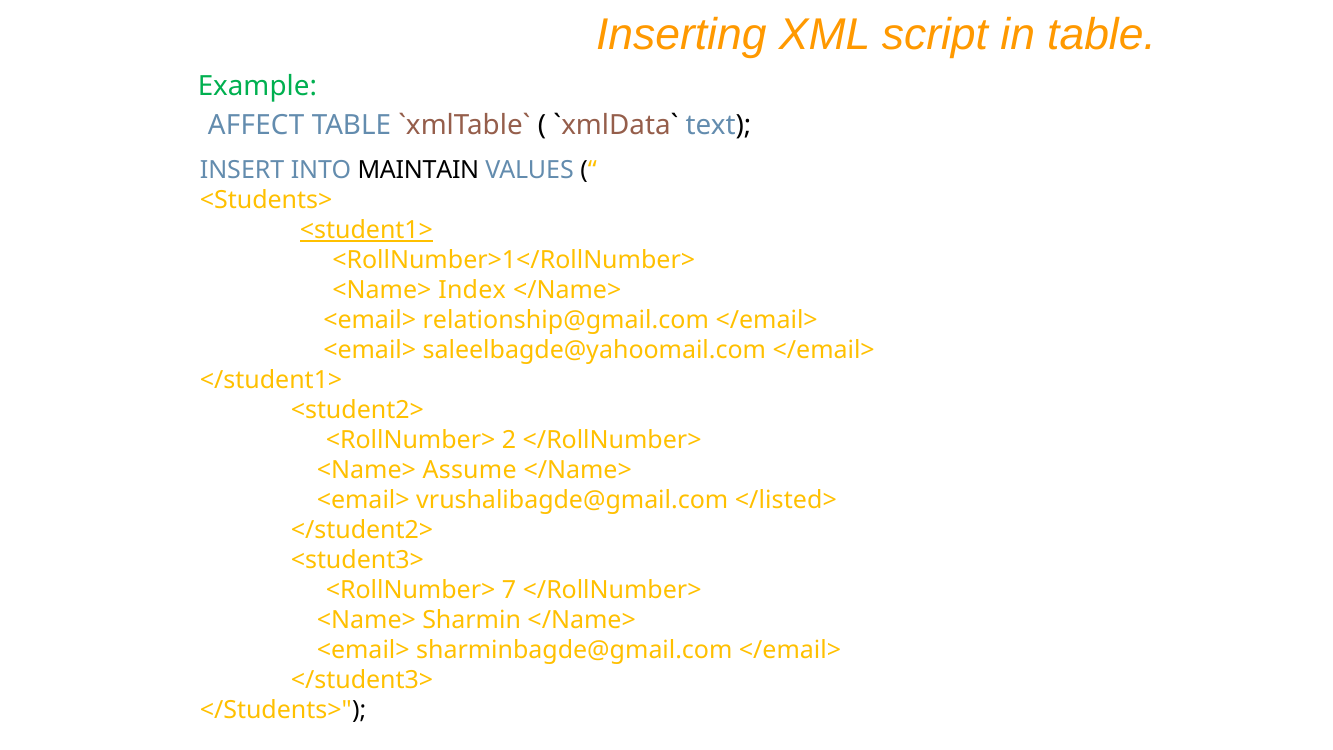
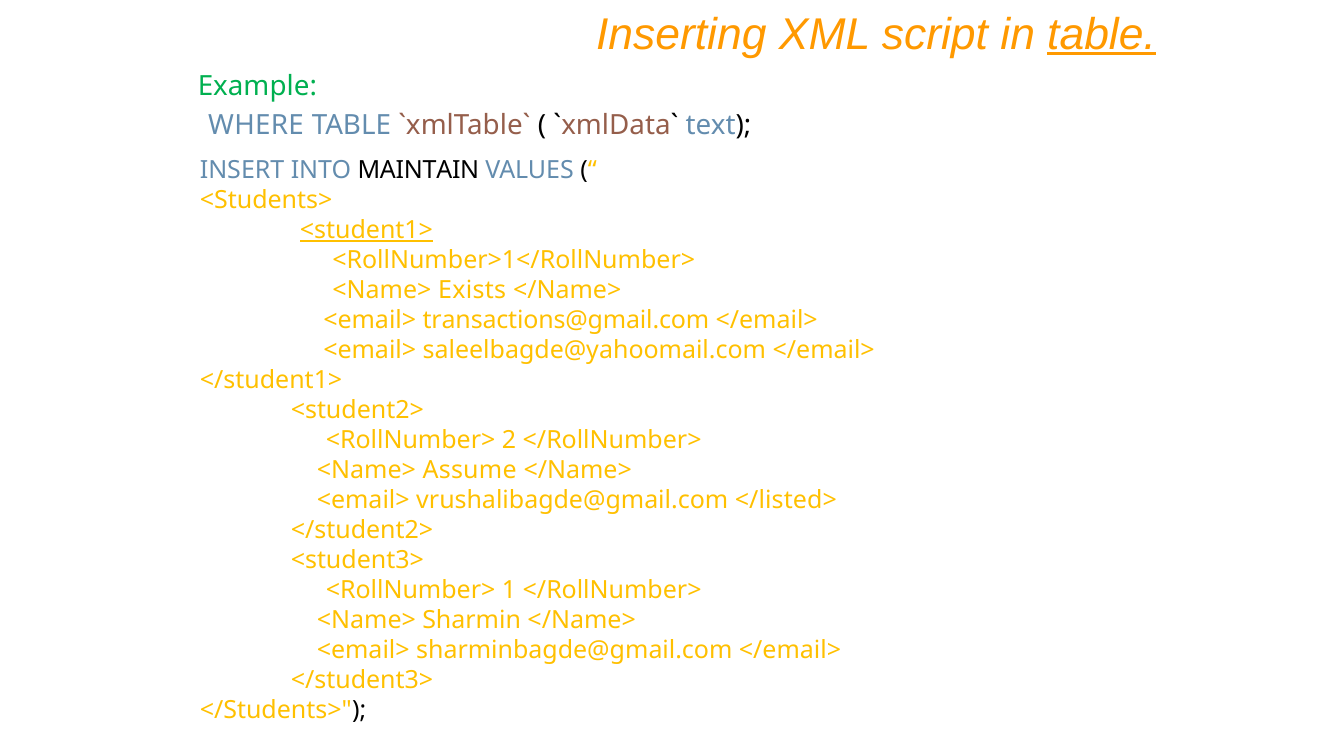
table underline: none -> present (1102, 35)
AFFECT: AFFECT -> WHERE (256, 125)
Index: Index -> Exists (472, 290)
relationship@gmail.com: relationship@gmail.com -> transactions@gmail.com (566, 320)
7: 7 -> 1 (509, 590)
